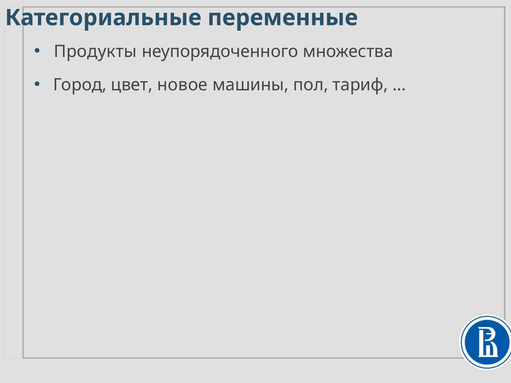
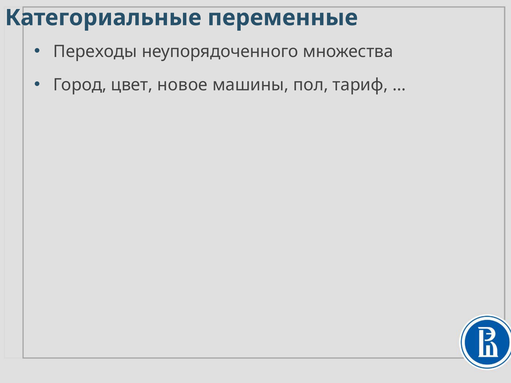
Продукты: Продукты -> Переходы (95, 52)
